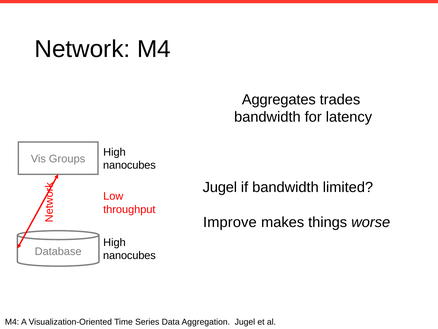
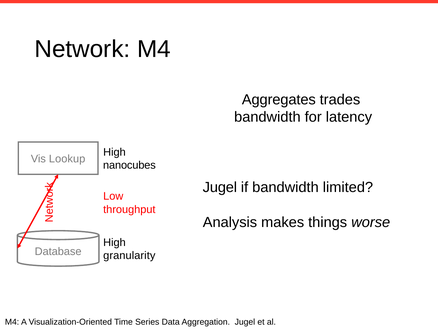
Groups: Groups -> Lookup (67, 159)
Improve: Improve -> Analysis (230, 222)
nanocubes: nanocubes -> granularity (129, 255)
